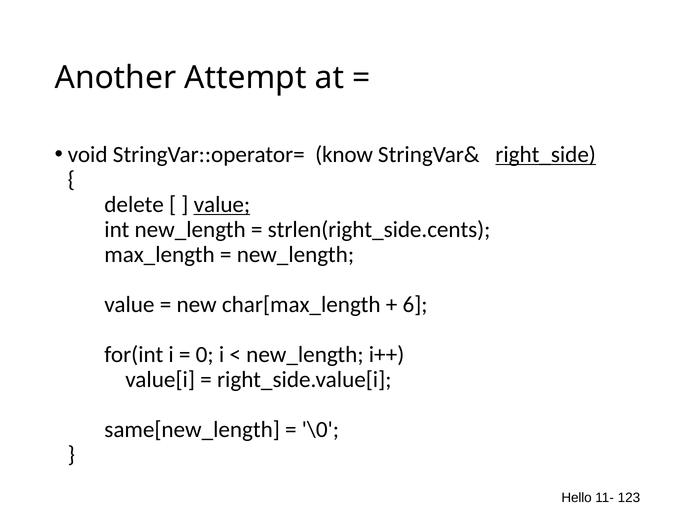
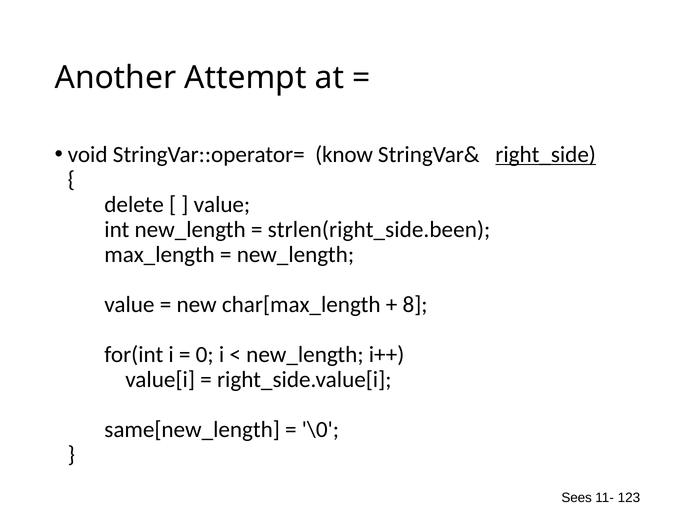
value underline: present -> none (222, 205)
strlen(right_side.cents: strlen(right_side.cents -> strlen(right_side.been (379, 230)
6: 6 -> 8 (415, 305)
Hello: Hello -> Sees (577, 498)
